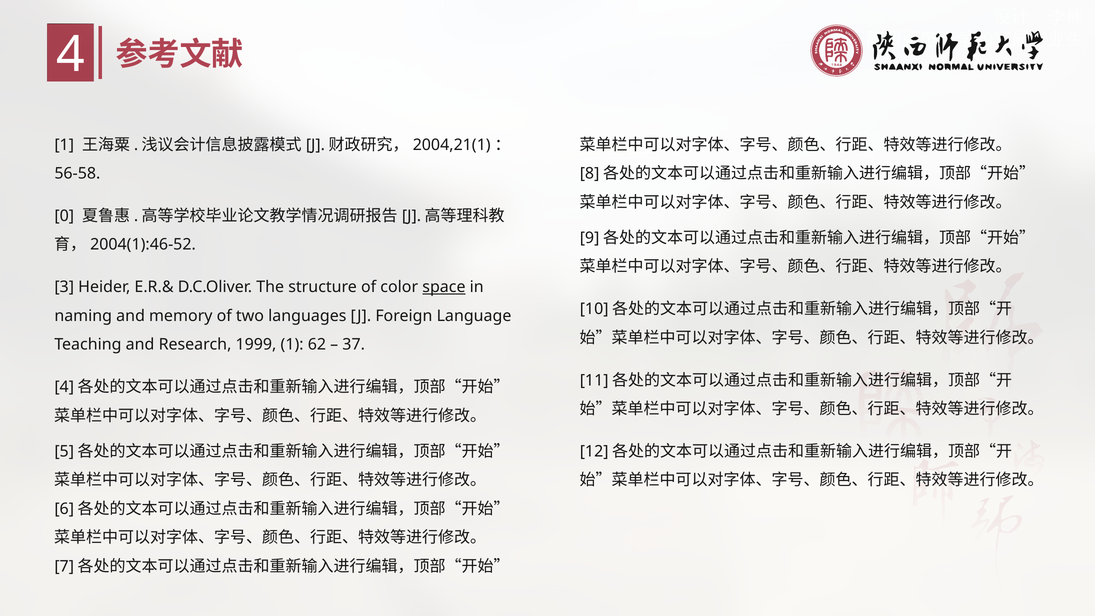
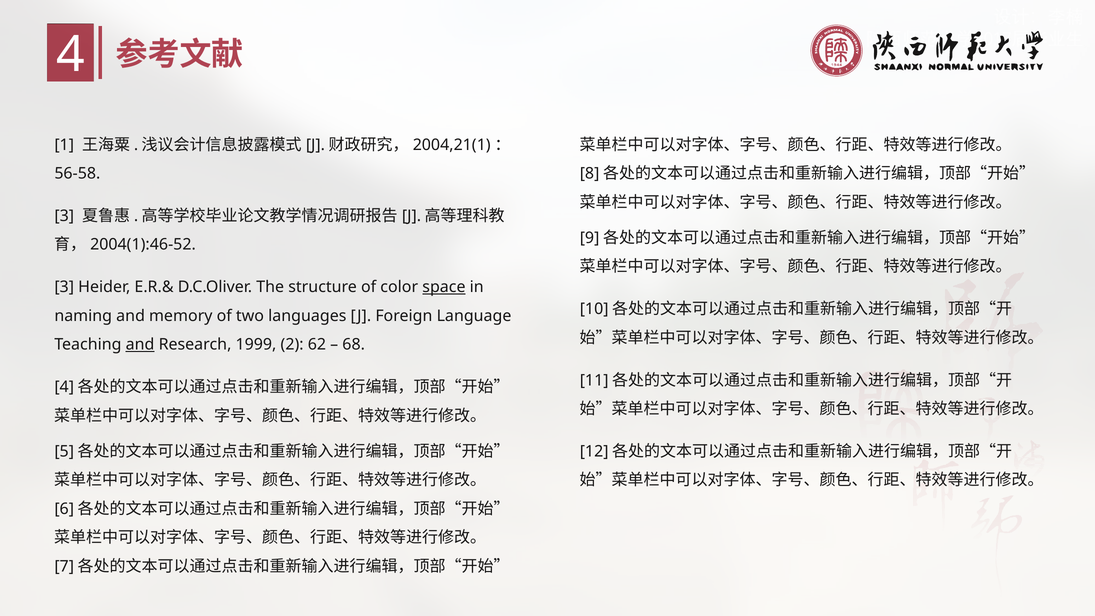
0: 0 -> 3 (64, 216)
and underline: none -> present (140, 345)
1999 1: 1 -> 2 (292, 345)
37: 37 -> 68 (354, 345)
